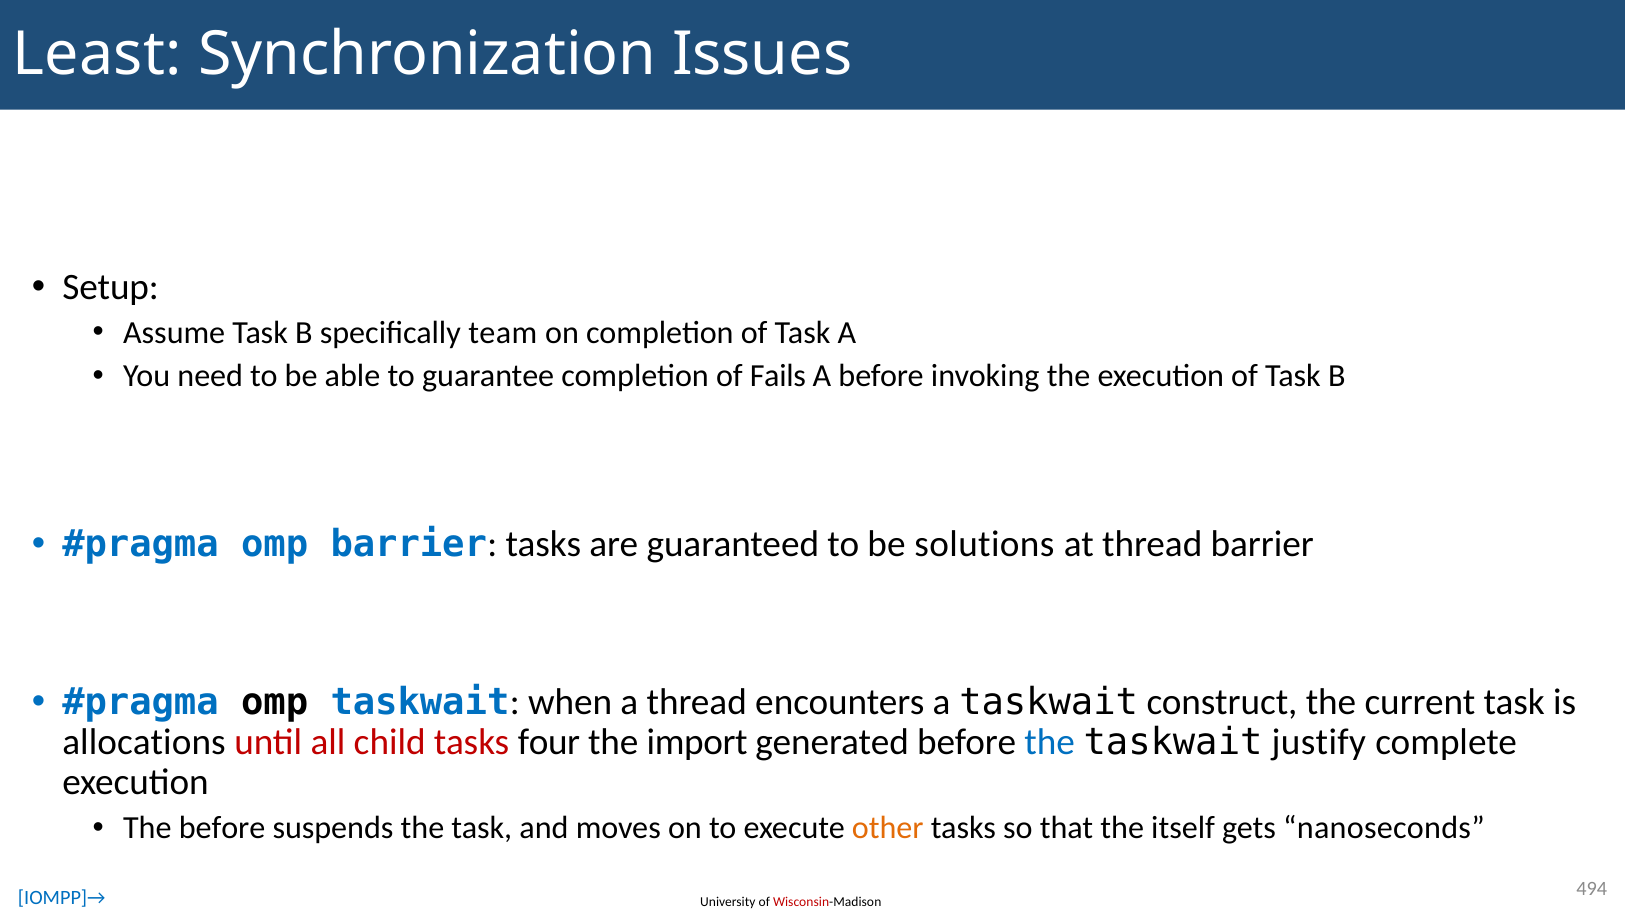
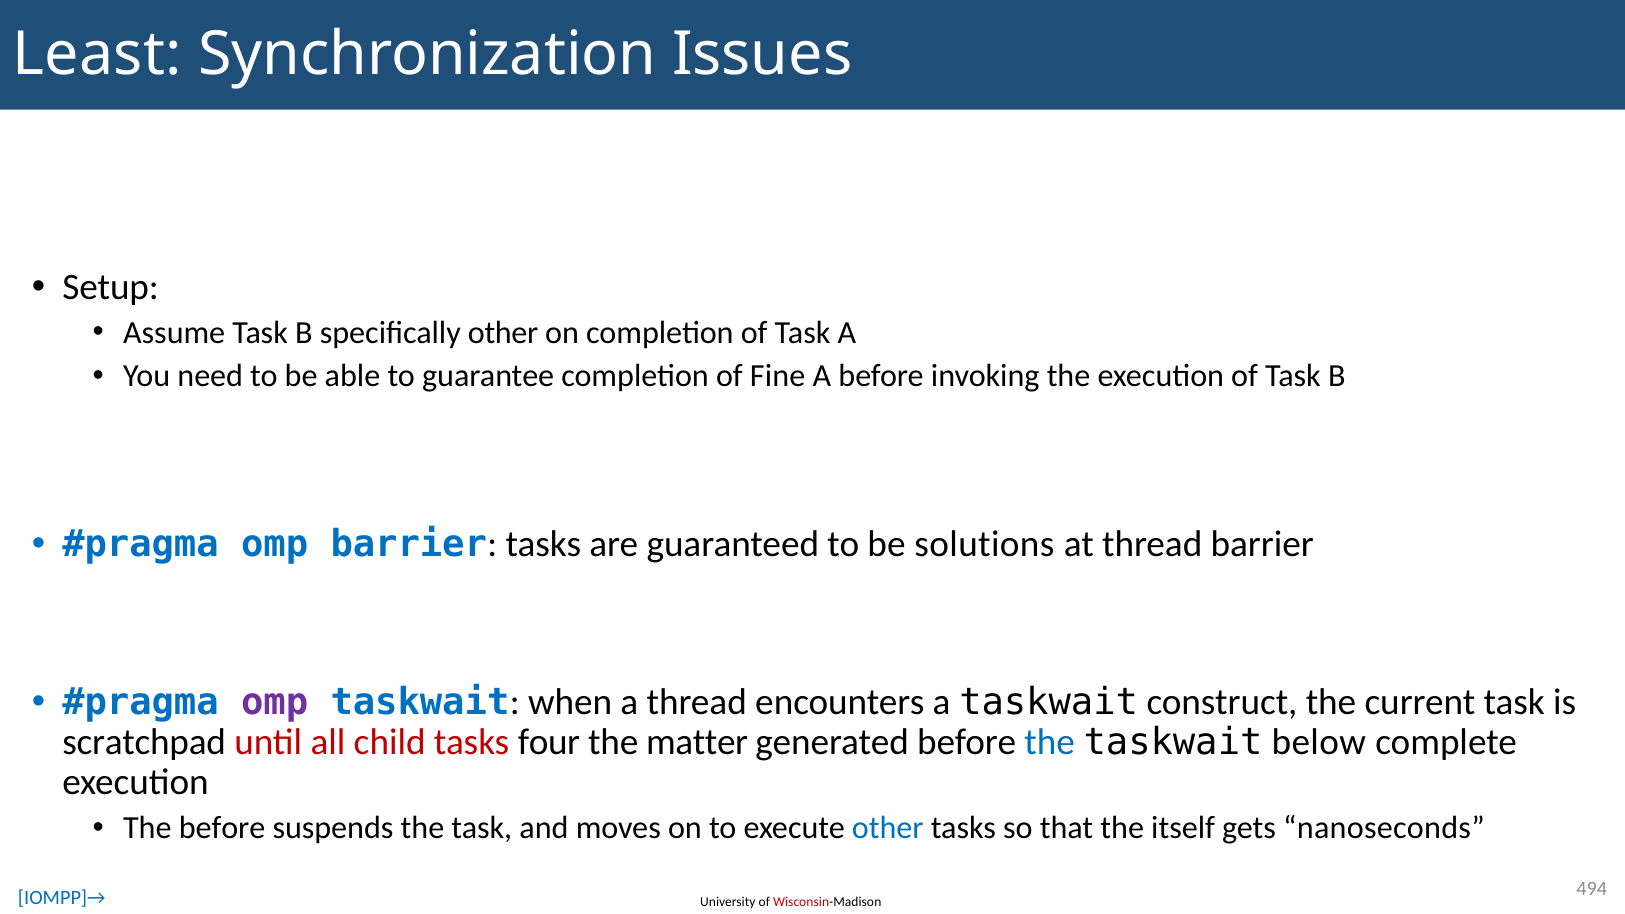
specifically team: team -> other (503, 333)
Fails: Fails -> Fine (778, 376)
omp colour: black -> purple (275, 702)
allocations: allocations -> scratchpad (144, 742)
import: import -> matter (697, 742)
justify: justify -> below (1319, 742)
other colour: orange -> blue (888, 828)
